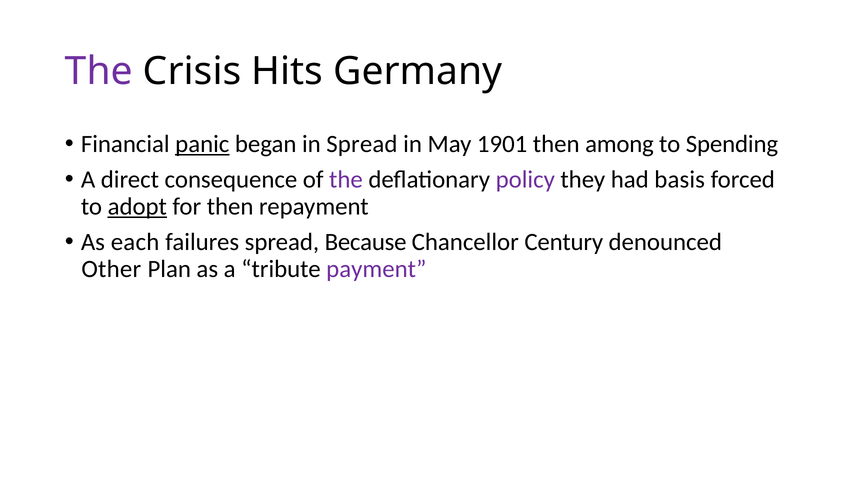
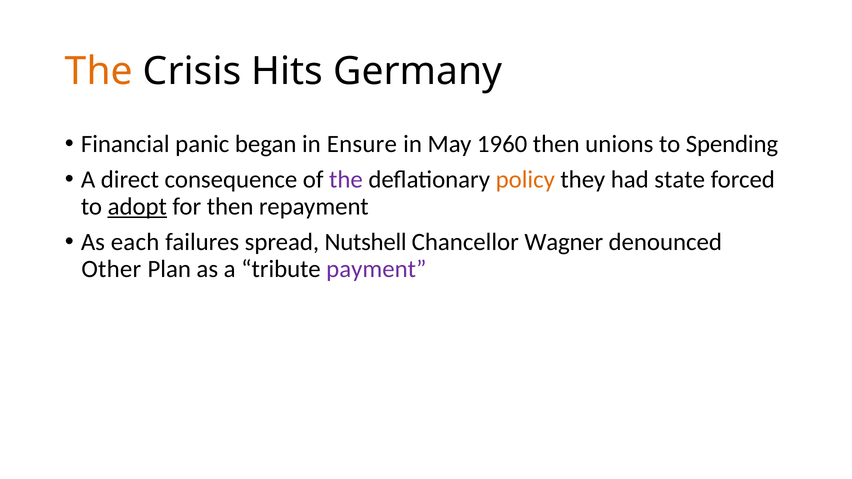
The colour: purple -> orange (99, 72)
panic underline: present -> none (202, 144)
in Spread: Spread -> Ensure (362, 144)
1901: 1901 -> 1960 (502, 144)
among: among -> unions (619, 144)
policy colour: purple -> orange (525, 180)
basis: basis -> state (680, 180)
Because: Because -> Nutshell (366, 242)
Century: Century -> Wagner (564, 242)
